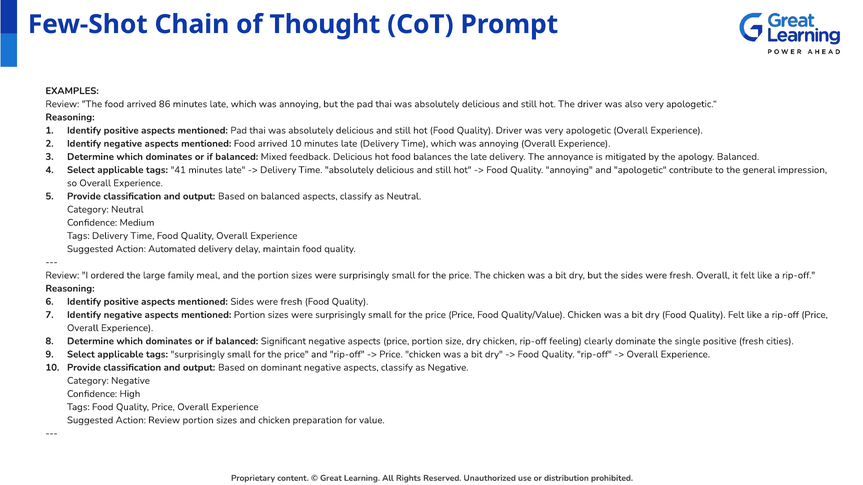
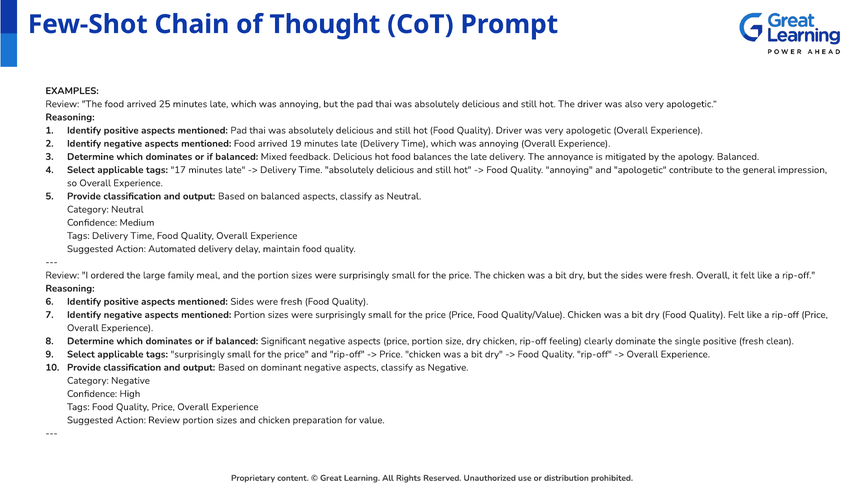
86: 86 -> 25 (165, 104)
arrived 10: 10 -> 19 (296, 144)
41: 41 -> 17 (178, 170)
cities: cities -> clean (780, 341)
